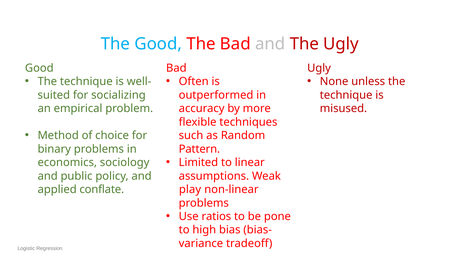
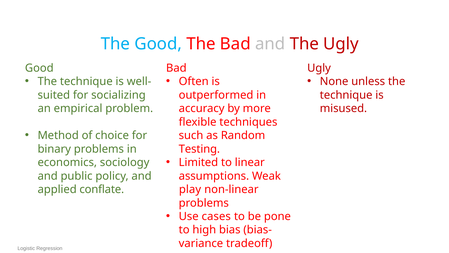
Pattern: Pattern -> Testing (199, 149)
ratios: ratios -> cases (216, 216)
